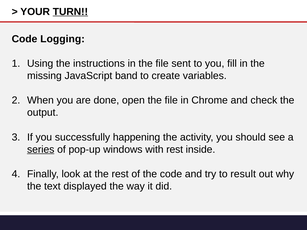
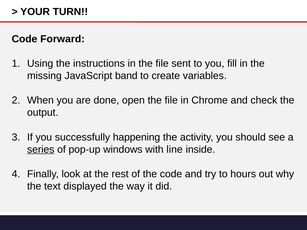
TURN underline: present -> none (70, 12)
Logging: Logging -> Forward (63, 39)
with rest: rest -> line (175, 150)
result: result -> hours (243, 174)
